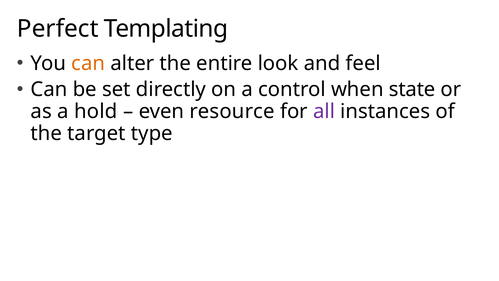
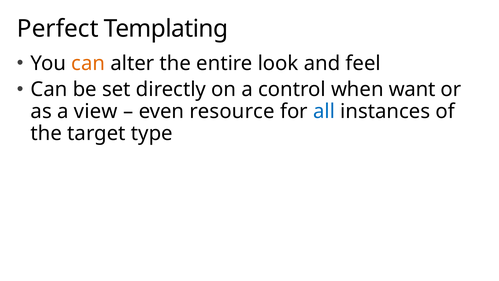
state: state -> want (412, 89)
hold: hold -> view (96, 111)
all colour: purple -> blue (324, 111)
